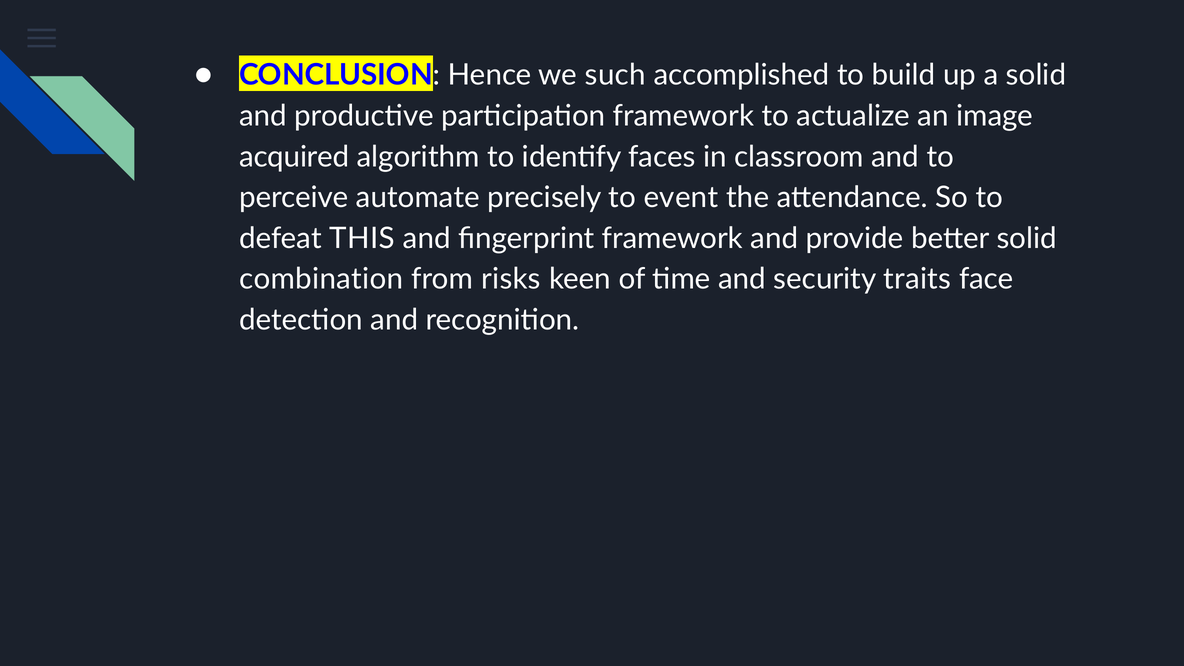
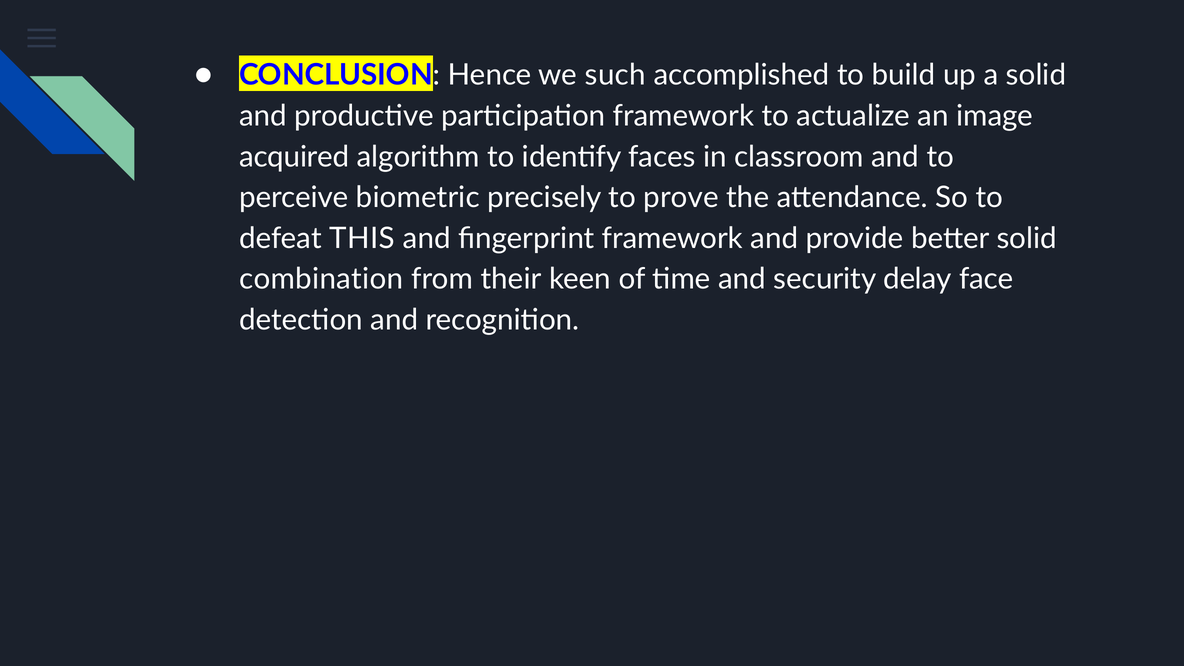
automate: automate -> biometric (418, 198)
event: event -> prove (681, 198)
risks: risks -> their (511, 279)
traits: traits -> delay (917, 279)
